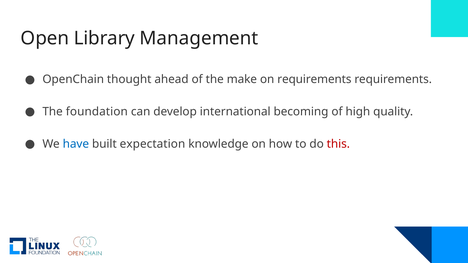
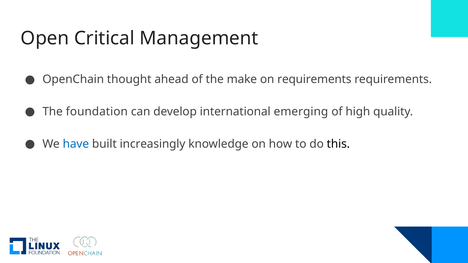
Library: Library -> Critical (104, 38)
becoming: becoming -> emerging (301, 112)
expectation: expectation -> increasingly (153, 144)
this colour: red -> black (338, 144)
